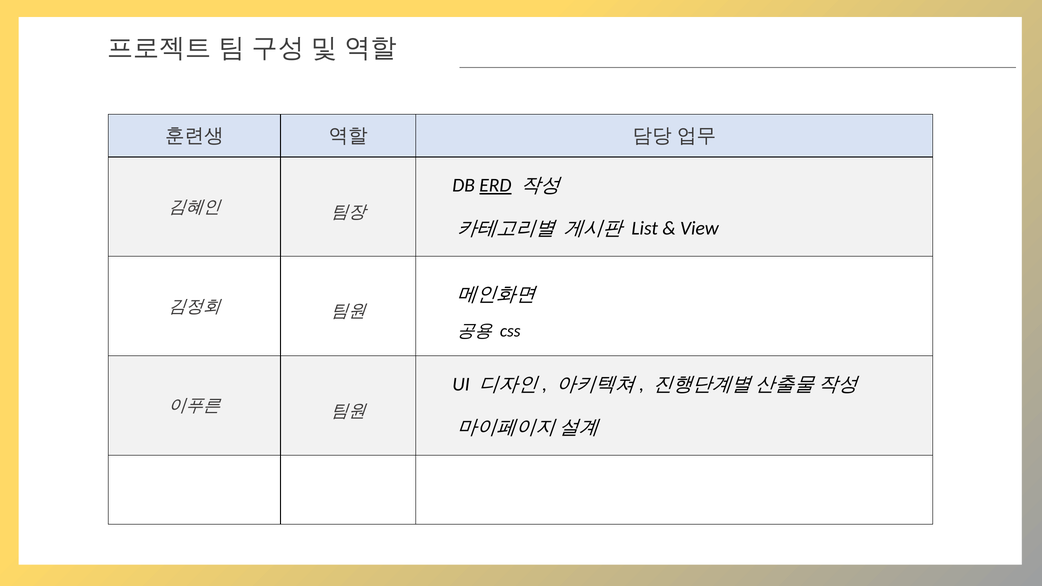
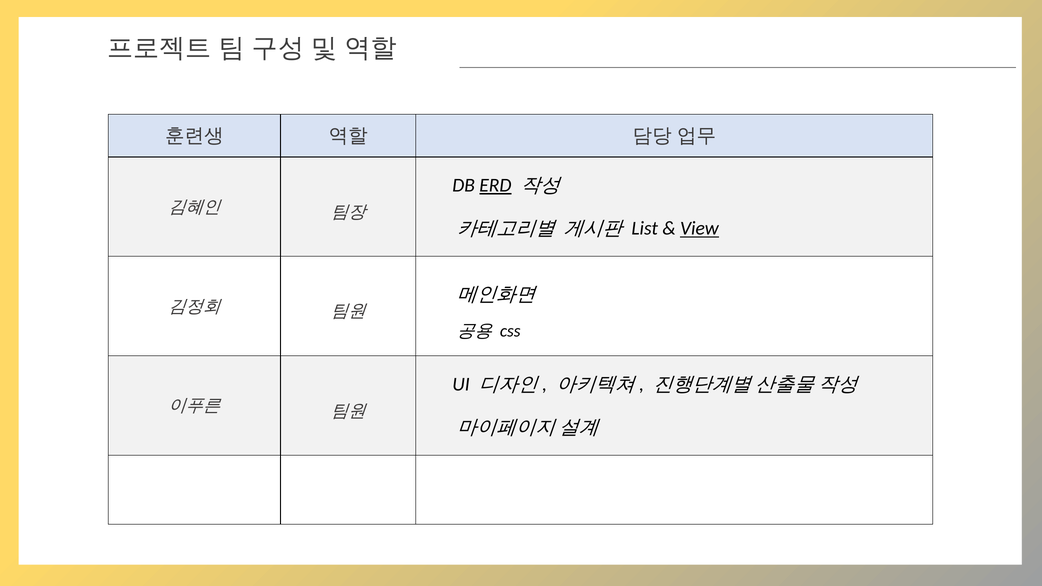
View underline: none -> present (699, 229)
